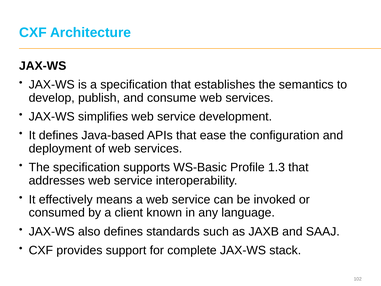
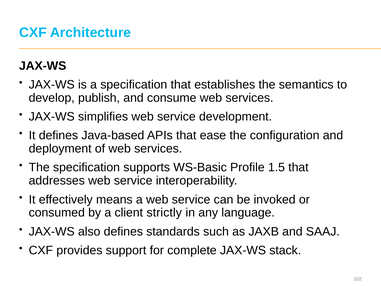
1.3: 1.3 -> 1.5 (276, 167)
known: known -> strictly (164, 212)
